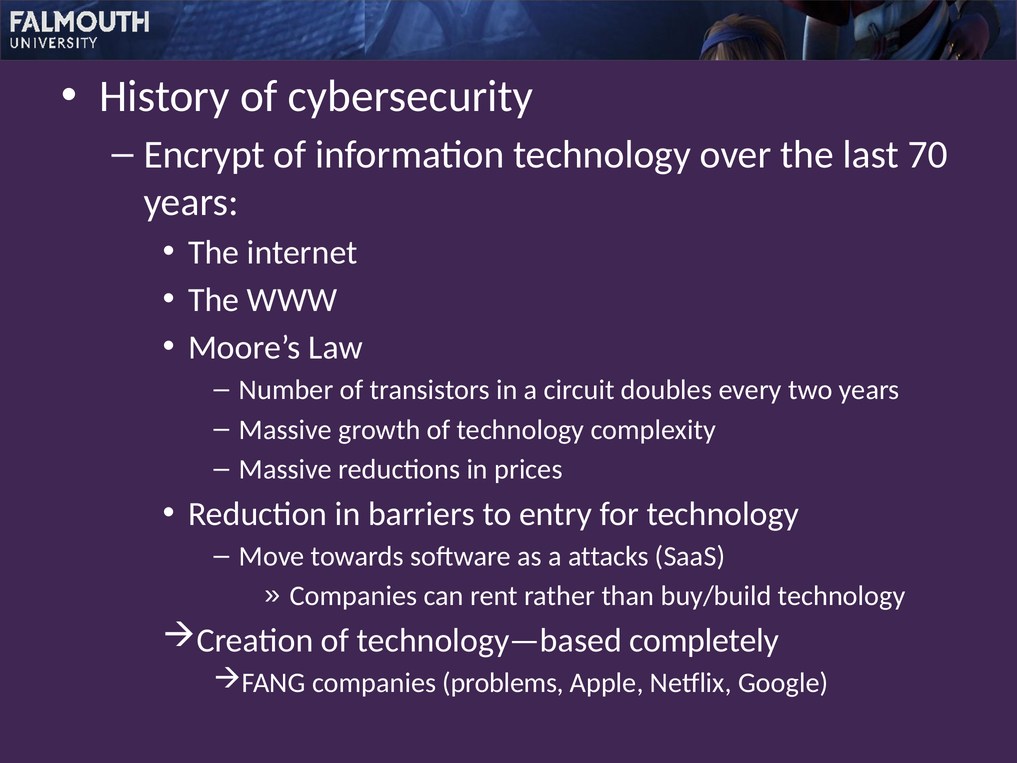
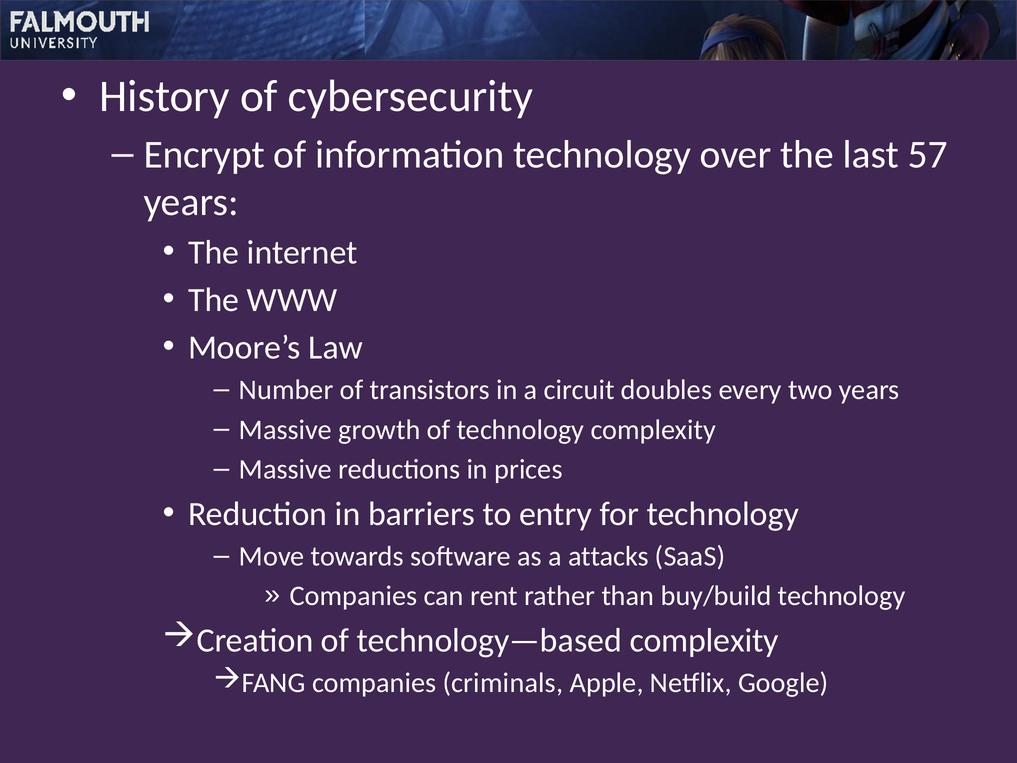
70: 70 -> 57 (928, 155)
technology—based completely: completely -> complexity (704, 640)
problems: problems -> criminals (503, 683)
